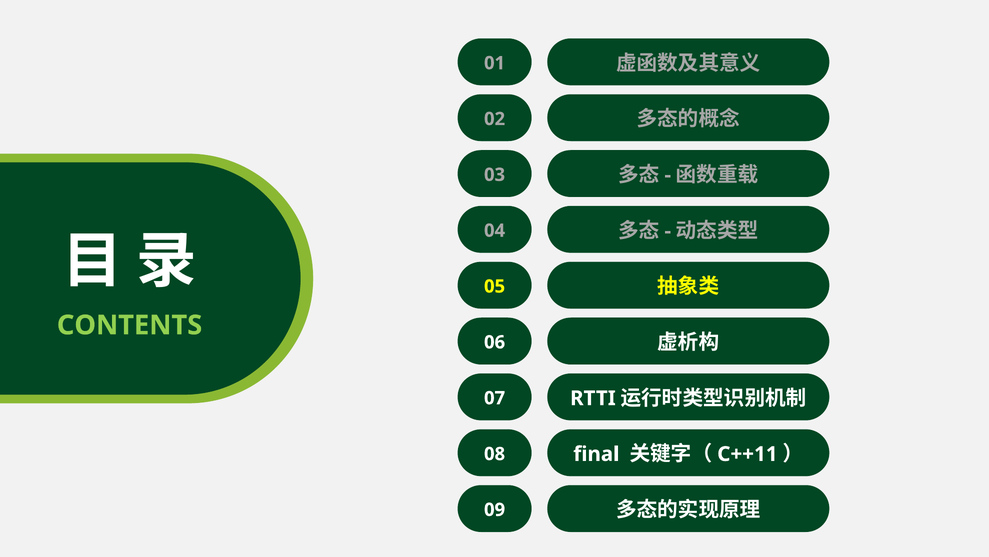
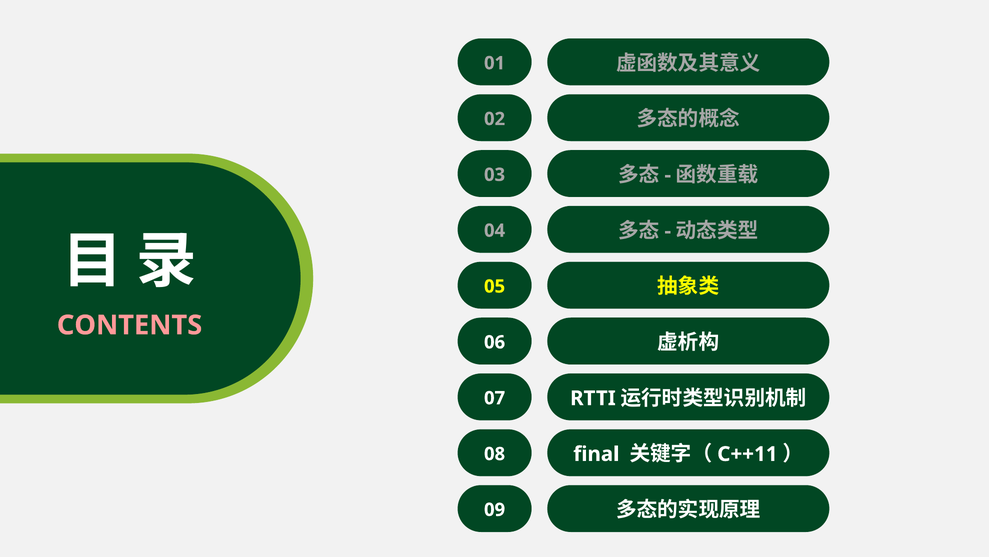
CONTENTS colour: light green -> pink (130, 325)
